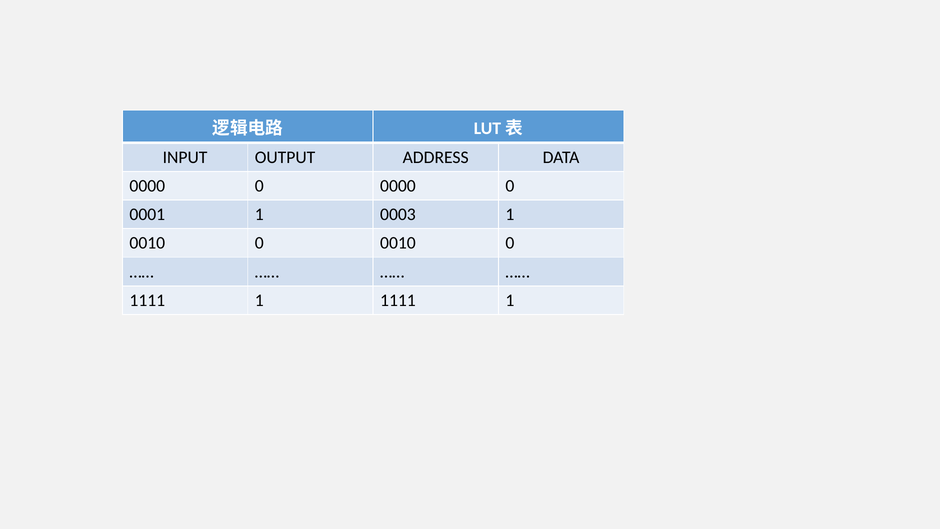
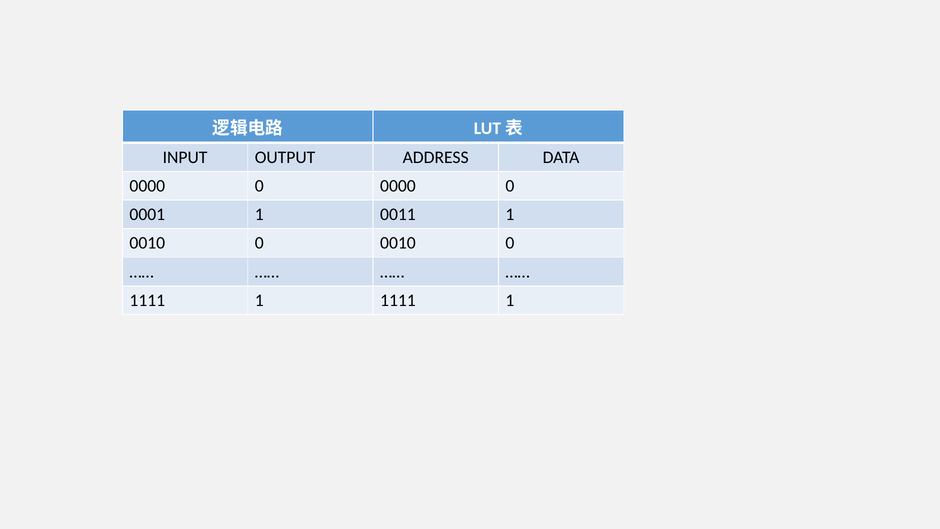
0003: 0003 -> 0011 (398, 214)
